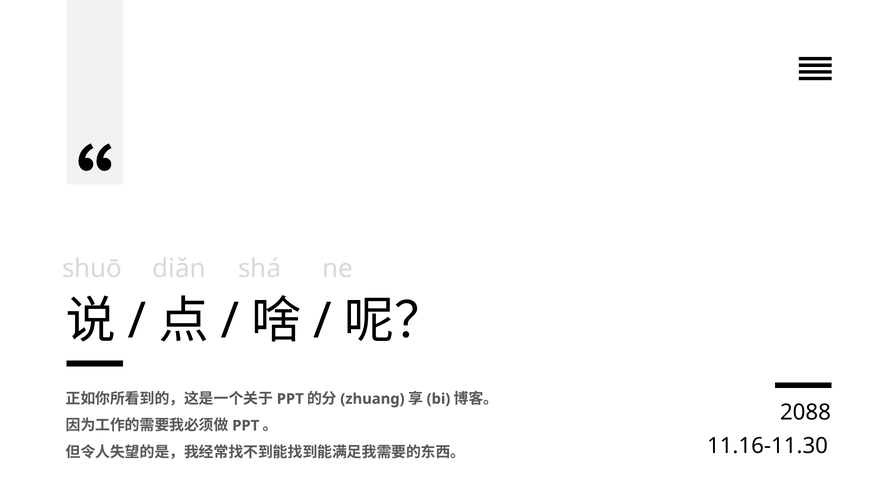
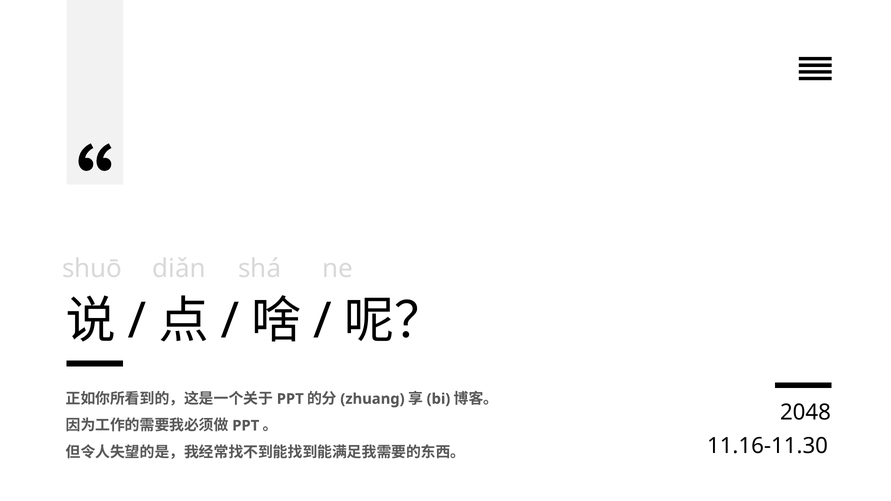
2088: 2088 -> 2048 (805, 413)
